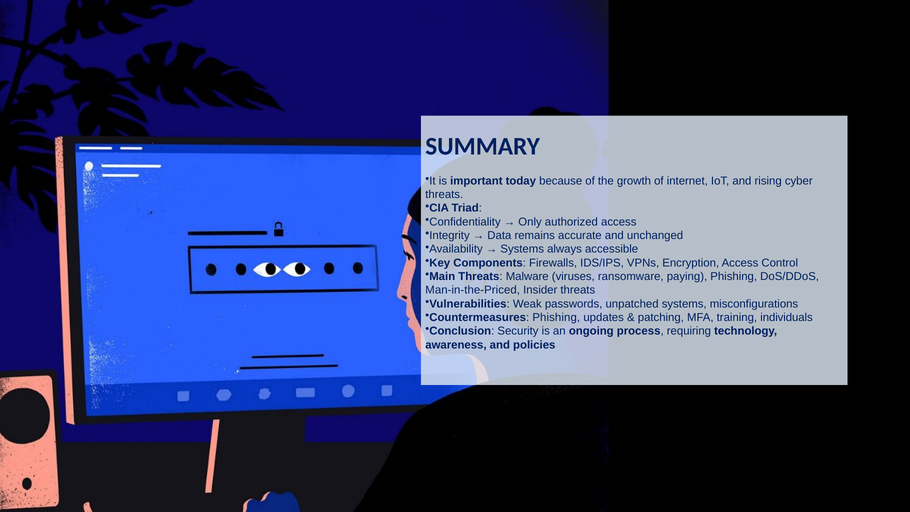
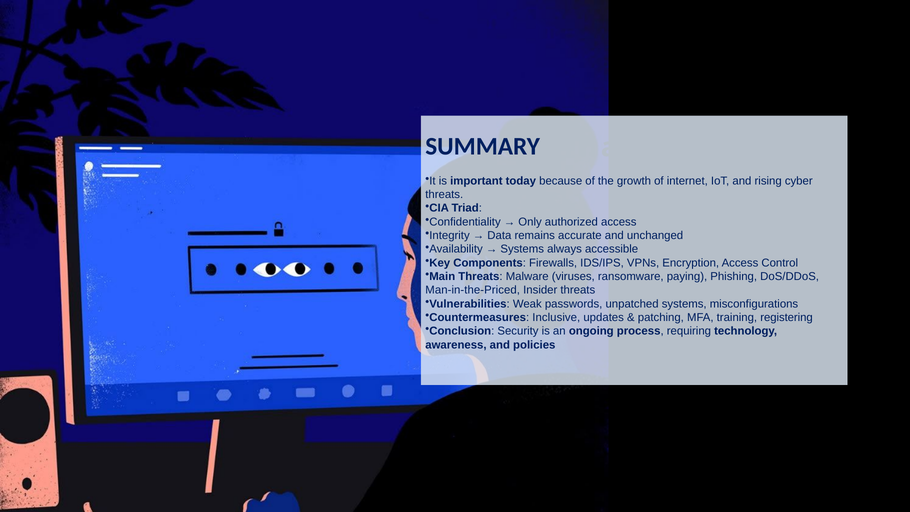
Countermeasures Phishing: Phishing -> Inclusive (556, 317)
individuals: individuals -> registering (787, 317)
